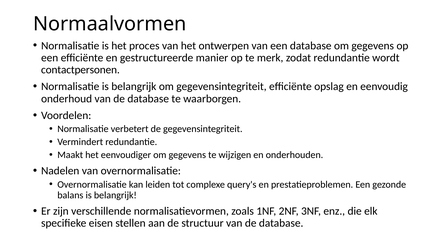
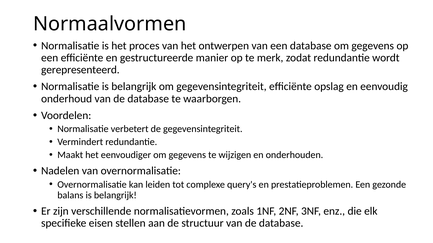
contactpersonen: contactpersonen -> gerepresenteerd (80, 70)
